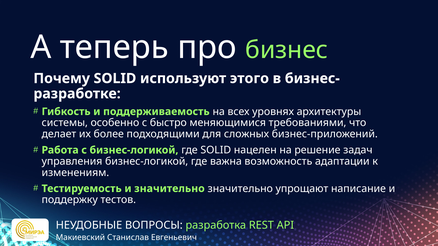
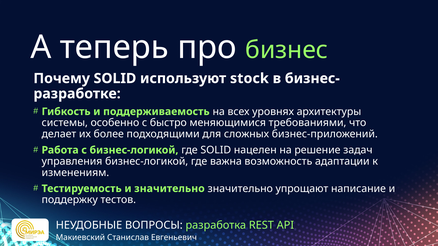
этого: этого -> stock (249, 79)
